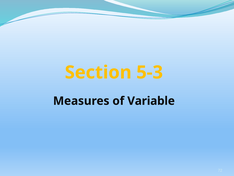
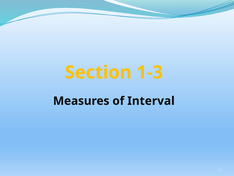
5-3: 5-3 -> 1-3 (150, 72)
Variable: Variable -> Interval (151, 101)
